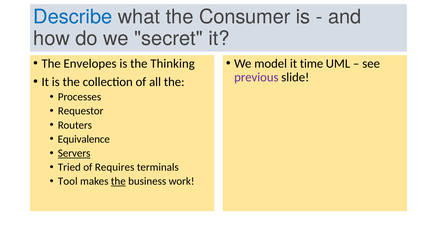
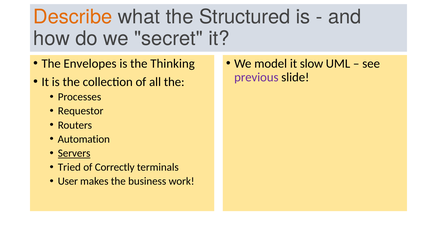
Describe colour: blue -> orange (73, 17)
Consumer: Consumer -> Structured (245, 17)
time: time -> slow (312, 63)
Equivalence: Equivalence -> Automation (84, 139)
Requires: Requires -> Correctly (115, 167)
Tool: Tool -> User (68, 181)
the underline: present -> none (118, 181)
